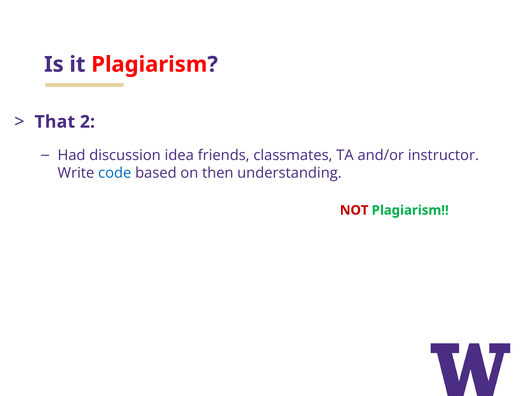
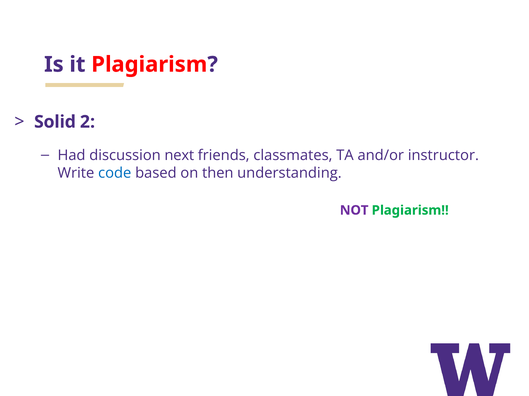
That: That -> Solid (55, 122)
idea: idea -> next (179, 156)
NOT colour: red -> purple (354, 211)
